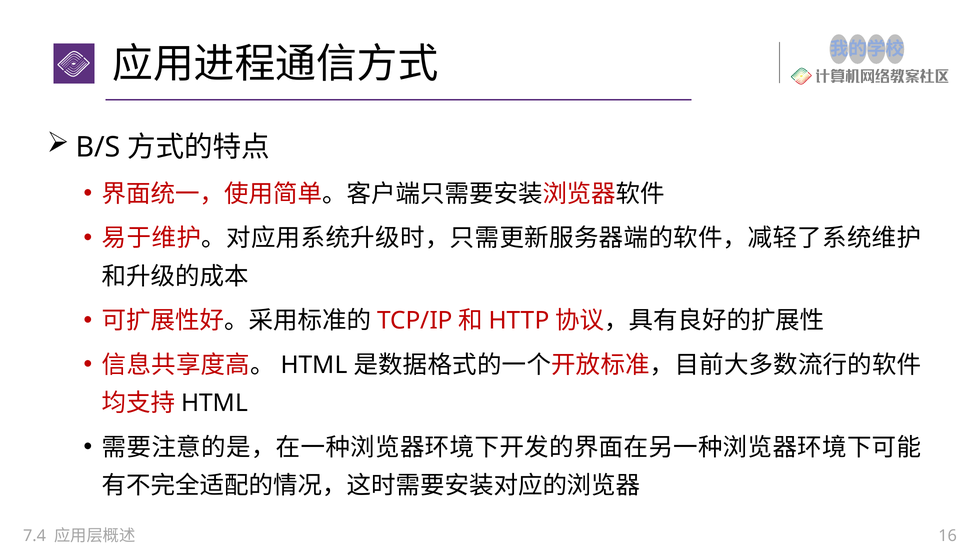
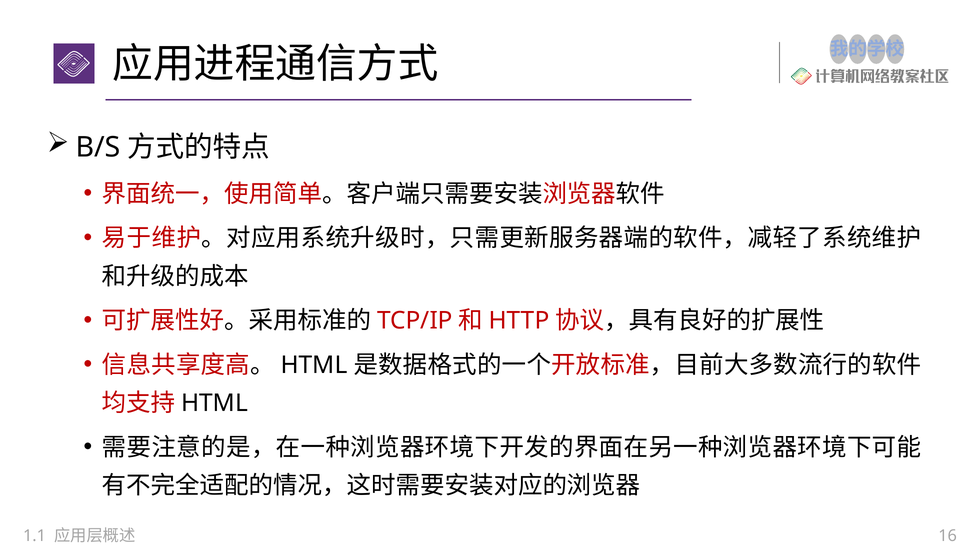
7.4: 7.4 -> 1.1 (35, 536)
